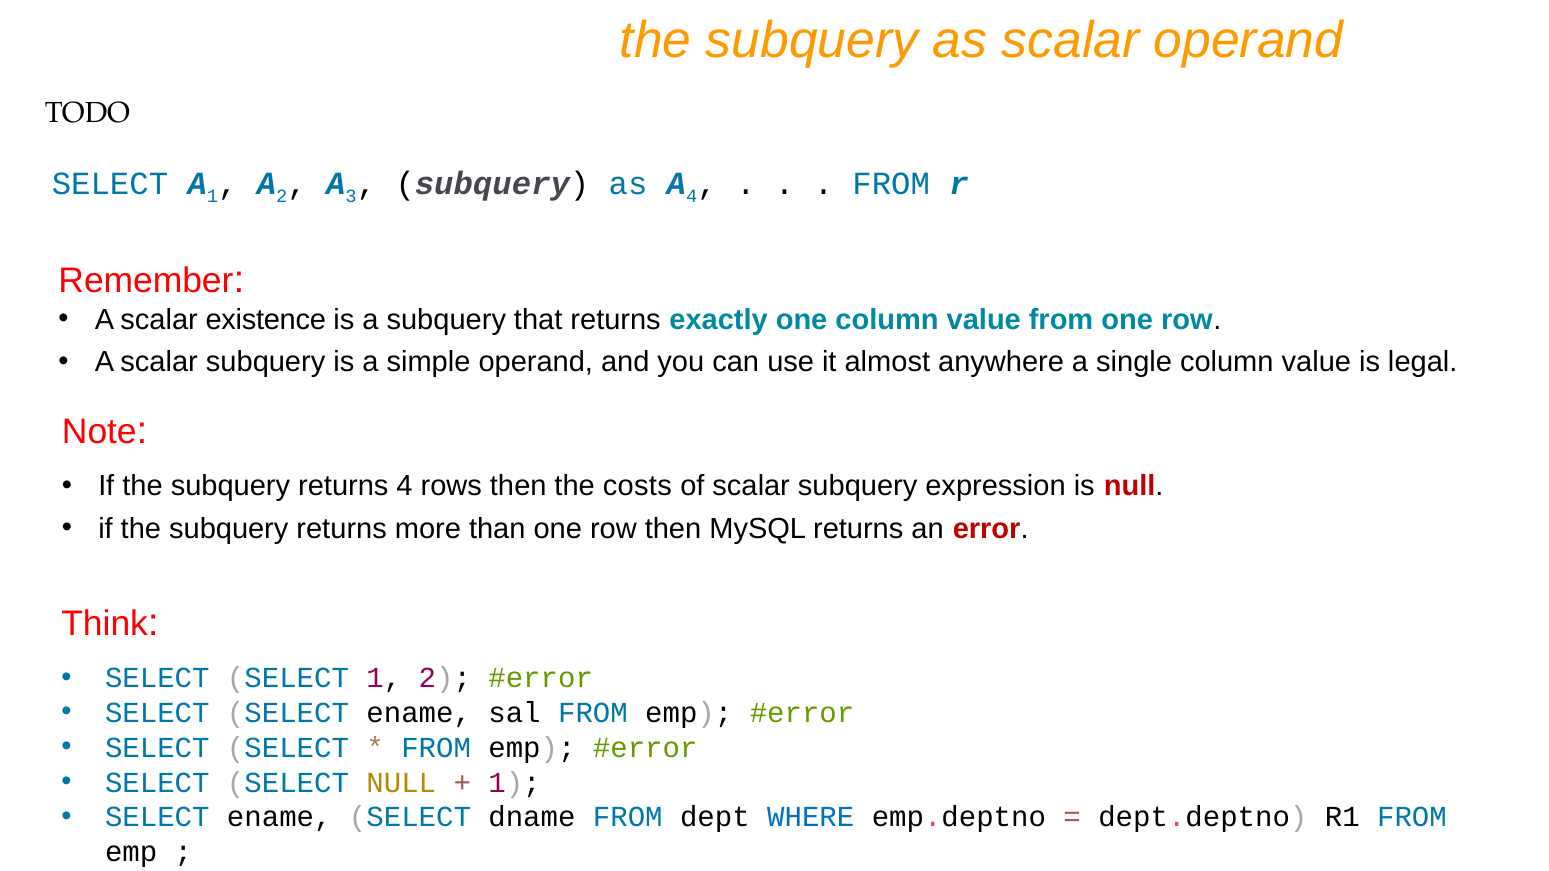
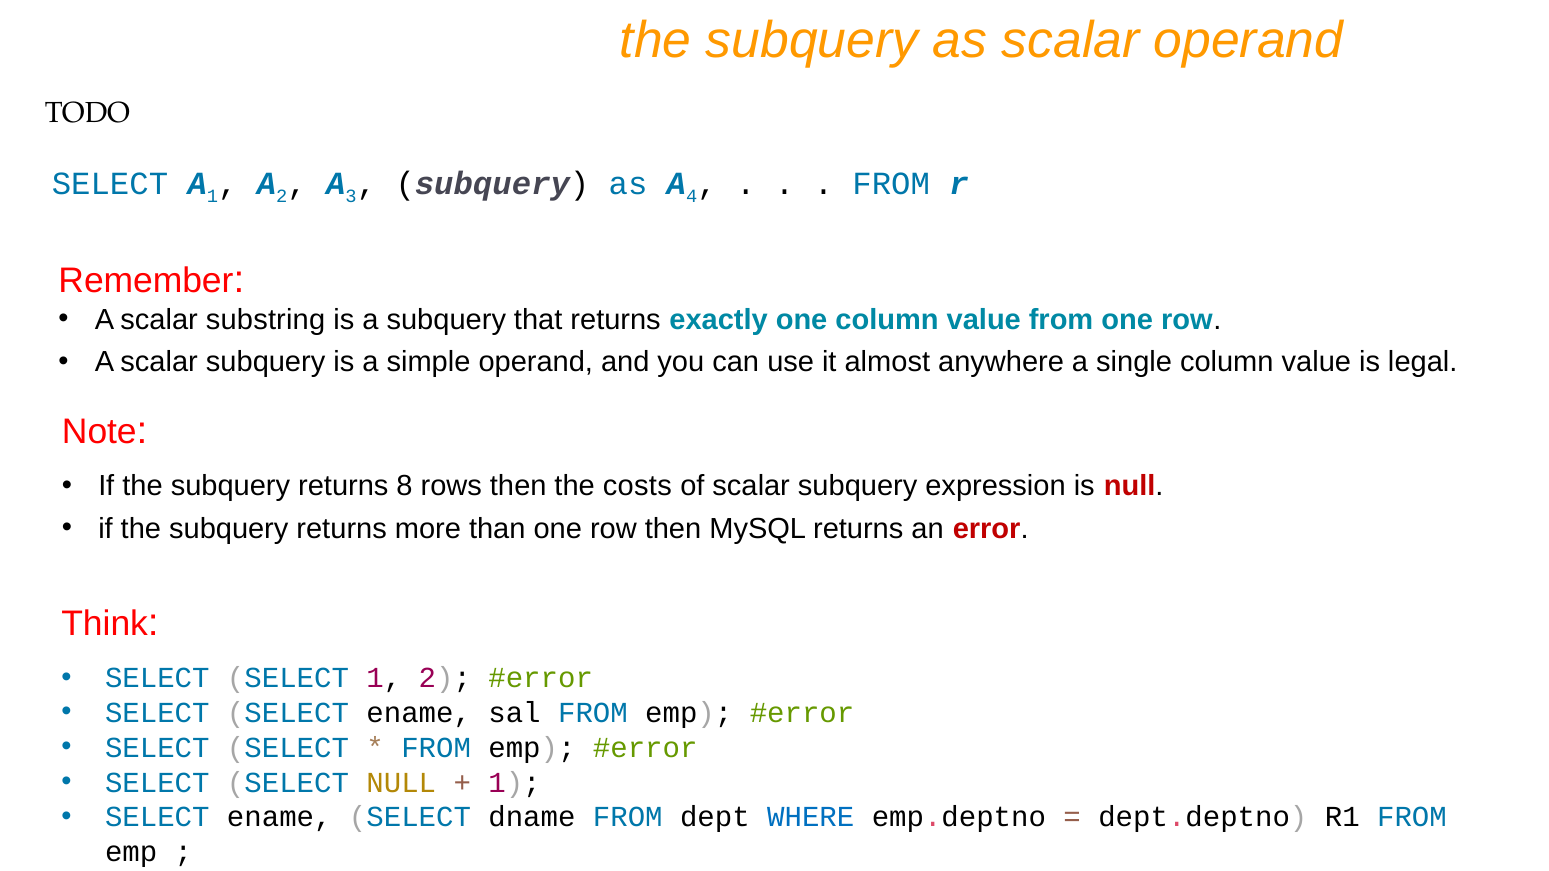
existence: existence -> substring (266, 320)
returns 4: 4 -> 8 (405, 486)
